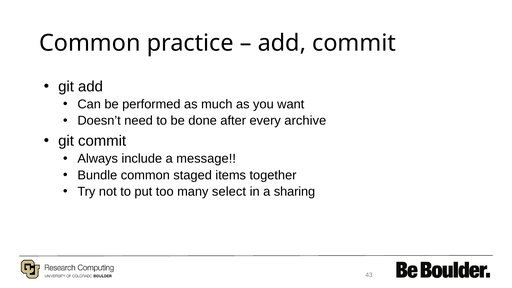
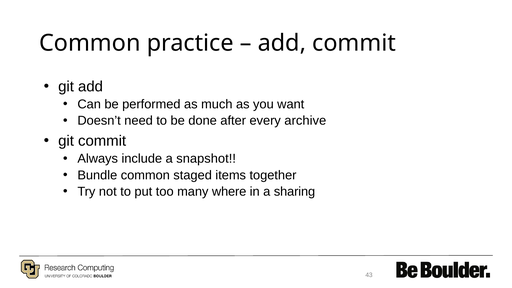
message: message -> snapshot (206, 159)
select: select -> where (229, 192)
